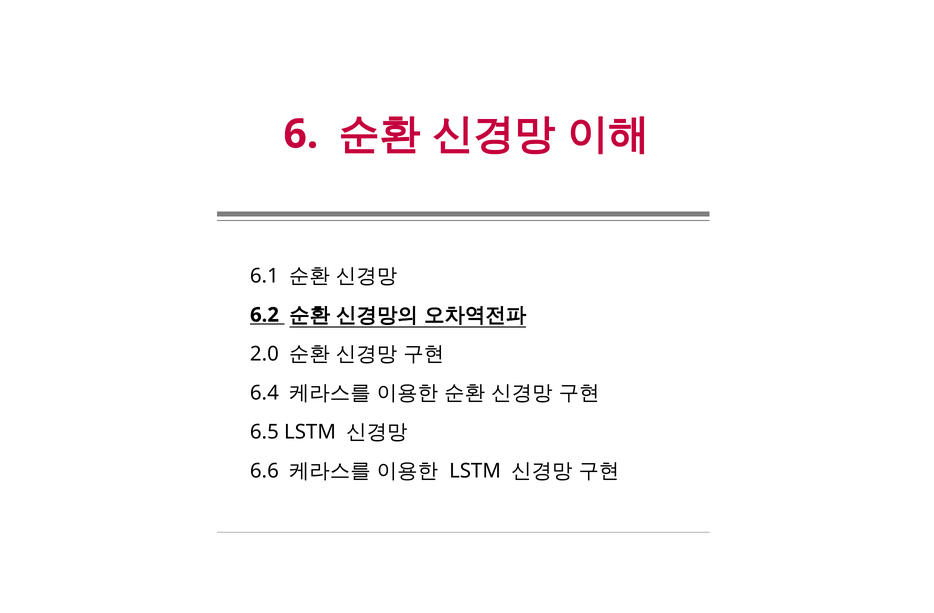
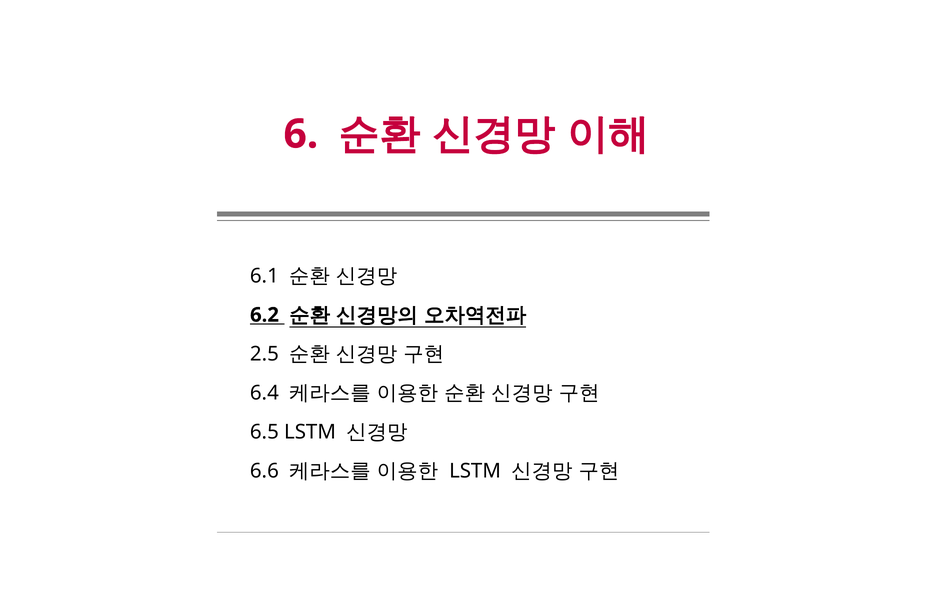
2.0: 2.0 -> 2.5 (264, 354)
